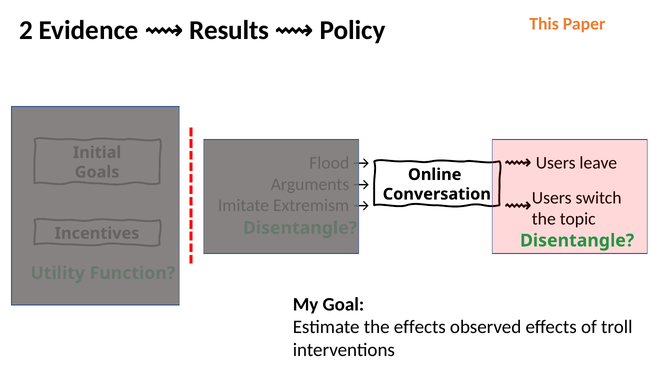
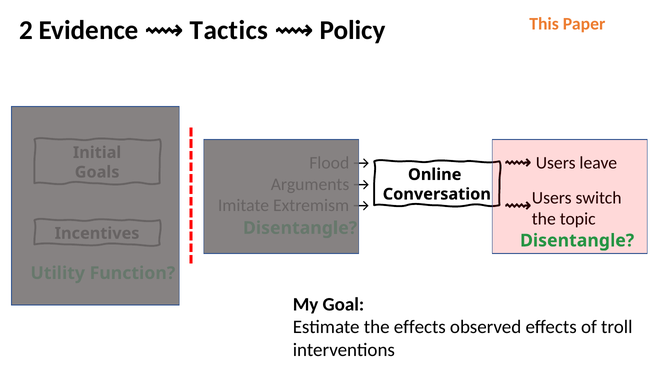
Results: Results -> Tactics (229, 30)
